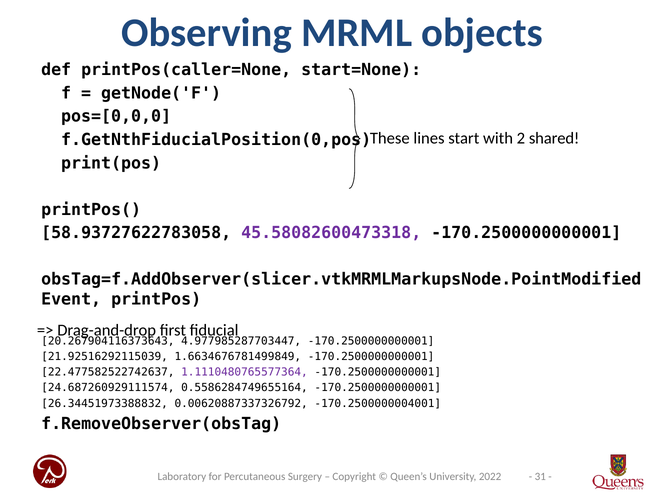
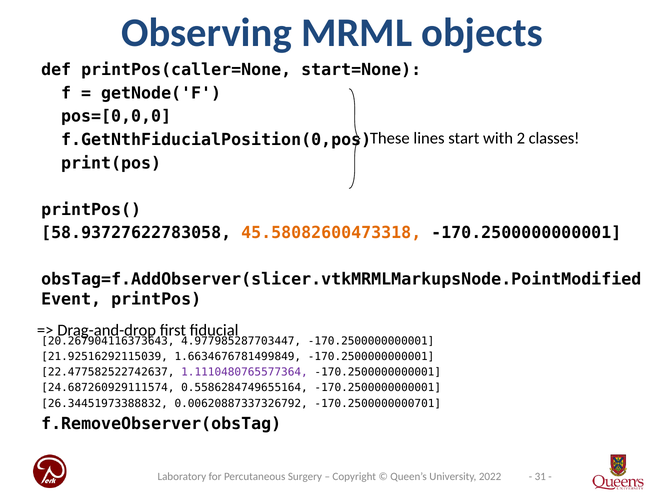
shared: shared -> classes (554, 138)
45.58082600473318 colour: purple -> orange (331, 233)
-170.2500000004001: -170.2500000004001 -> -170.2500000000701 (378, 403)
